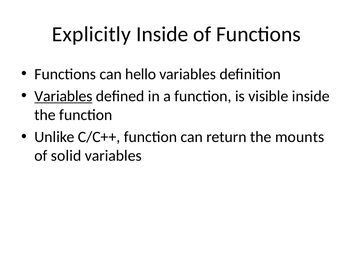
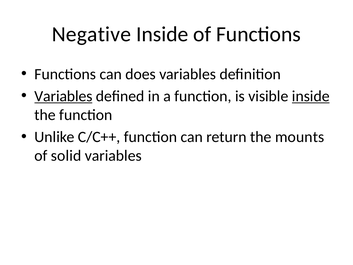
Explicitly: Explicitly -> Negative (91, 34)
hello: hello -> does (141, 74)
inside underline: none -> present (311, 96)
